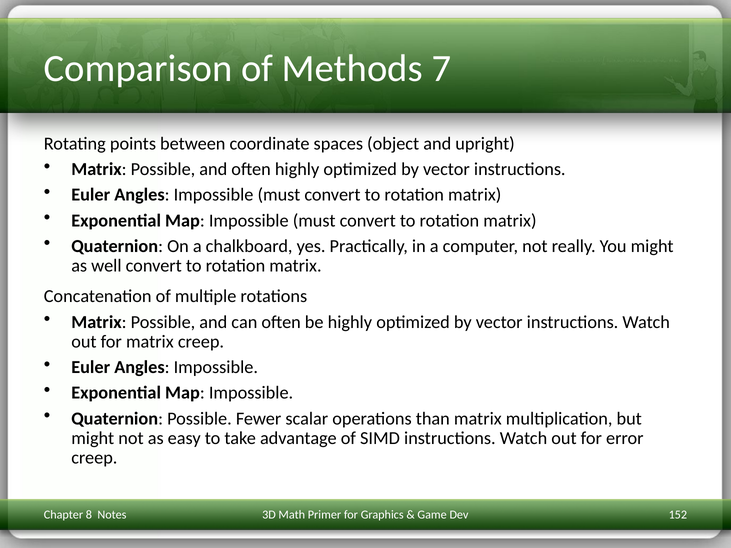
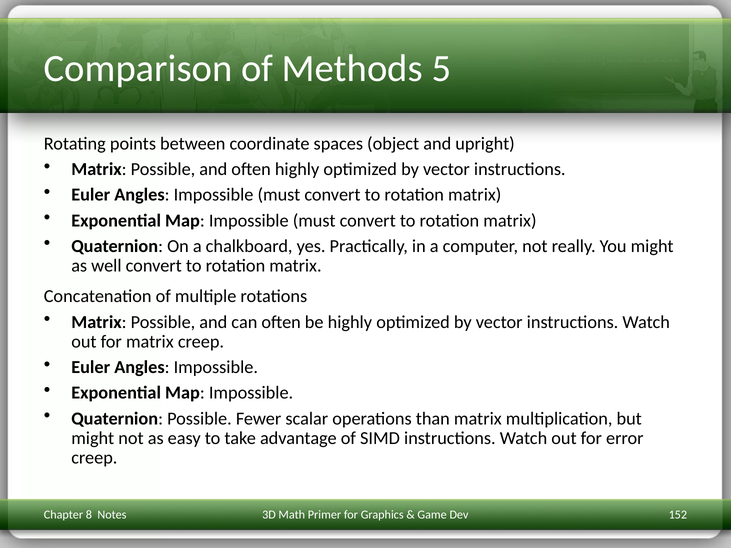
7: 7 -> 5 (441, 68)
